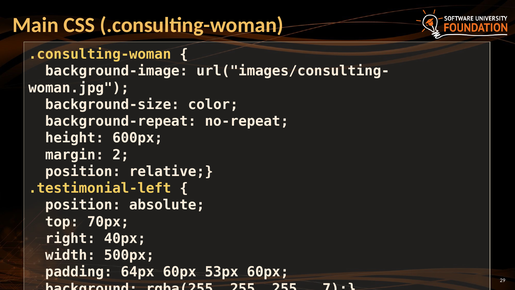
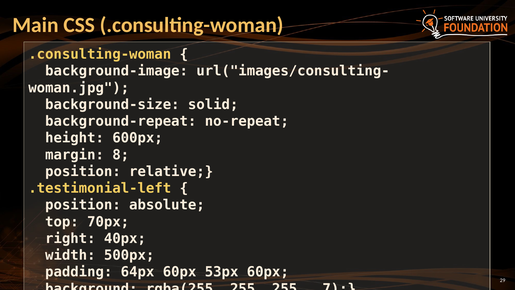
color: color -> solid (213, 104)
2: 2 -> 8 (121, 155)
